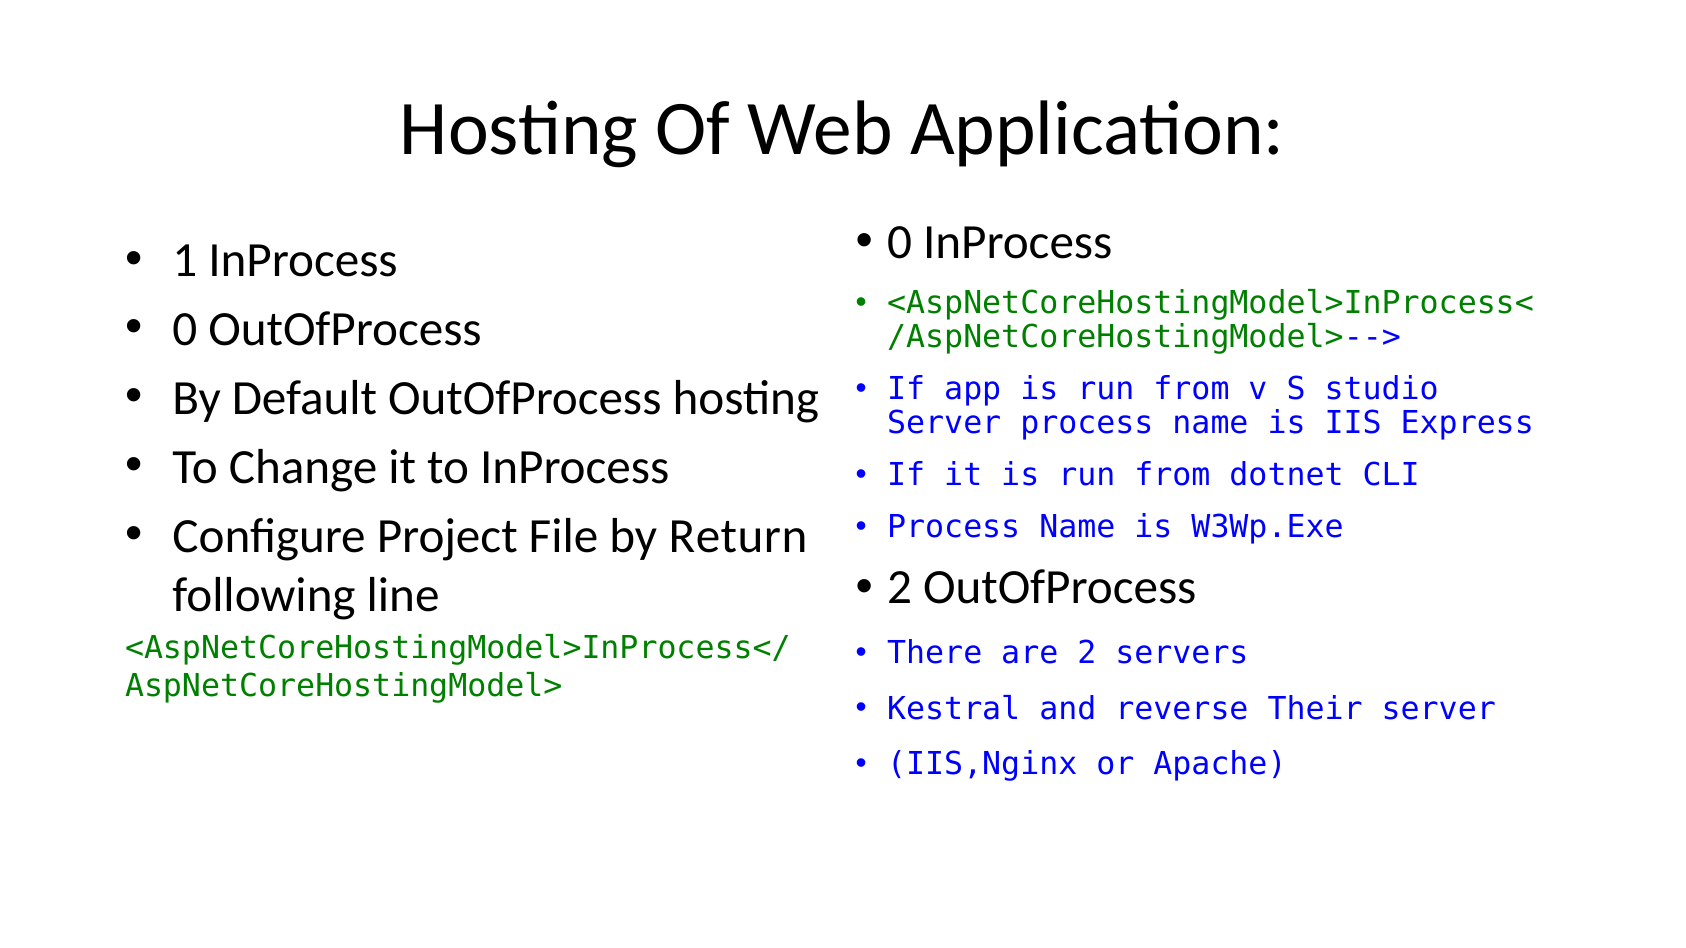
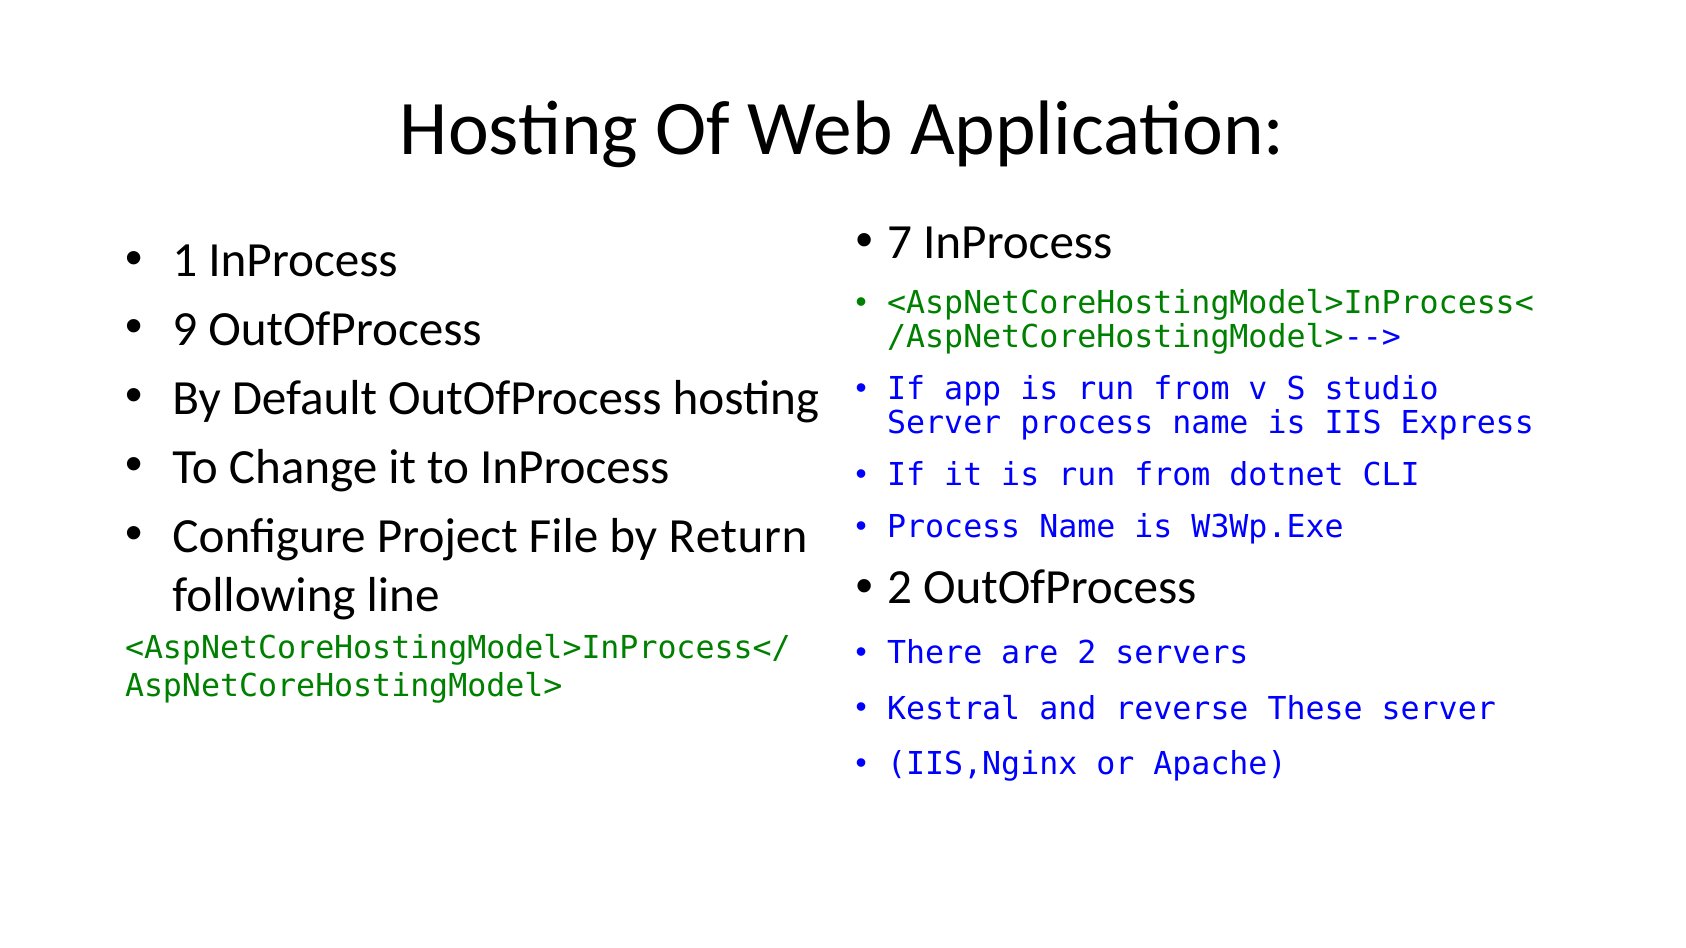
0: 0 -> 7 (900, 242)
0: 0 -> 9 (185, 329)
Their: Their -> These (1315, 709)
